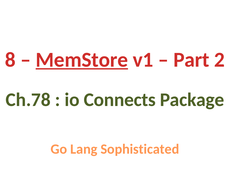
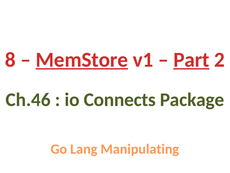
Part underline: none -> present (191, 60)
Ch.78: Ch.78 -> Ch.46 (28, 99)
Sophisticated: Sophisticated -> Manipulating (140, 149)
